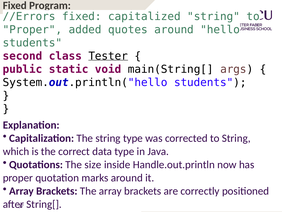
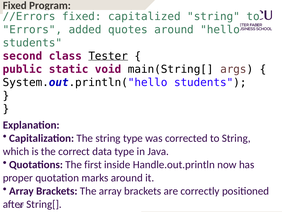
Proper: Proper -> Errors (32, 30)
size: size -> first (93, 164)
